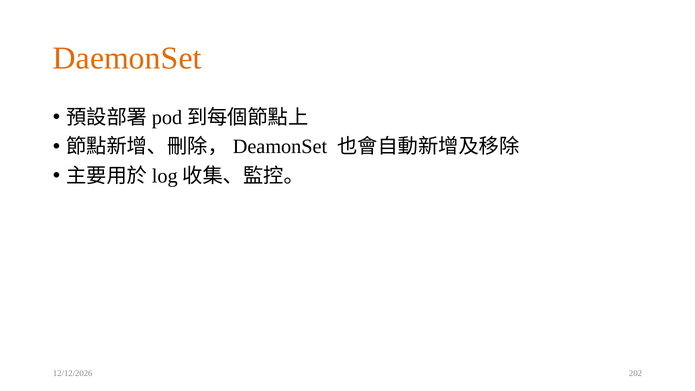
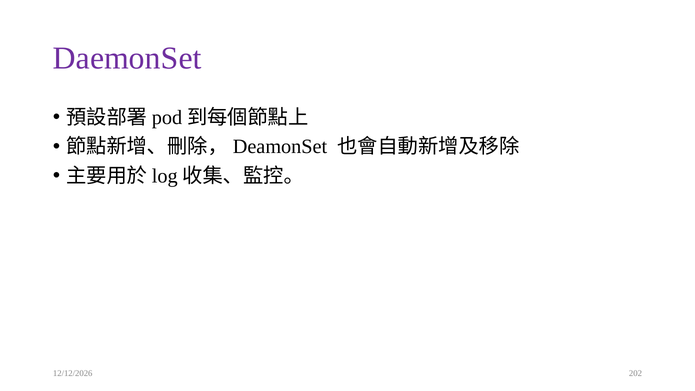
DaemonSet colour: orange -> purple (127, 58)
